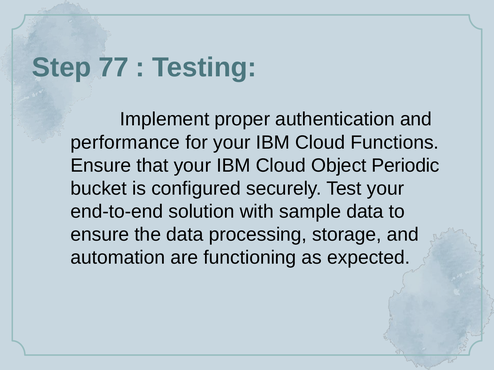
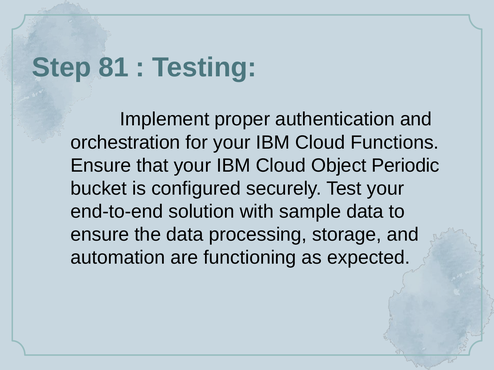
77: 77 -> 81 (114, 68)
performance: performance -> orchestration (125, 143)
